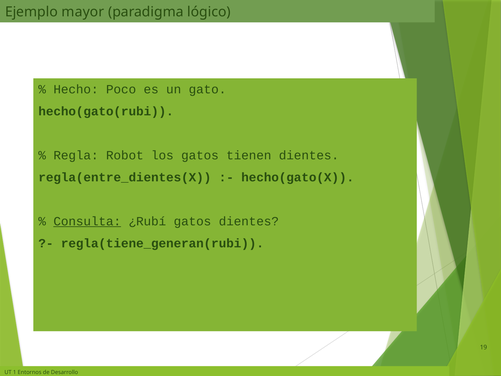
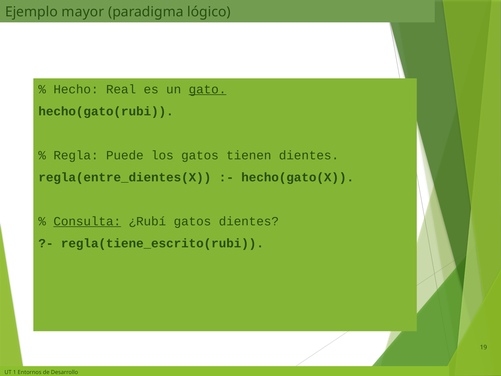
Poco: Poco -> Real (121, 89)
gato underline: none -> present (207, 89)
Robot: Robot -> Puede (125, 155)
regla(tiene_generan(rubi: regla(tiene_generan(rubi -> regla(tiene_escrito(rubi (162, 243)
